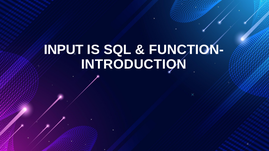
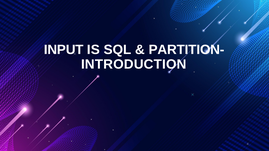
FUNCTION-: FUNCTION- -> PARTITION- (187, 50)
